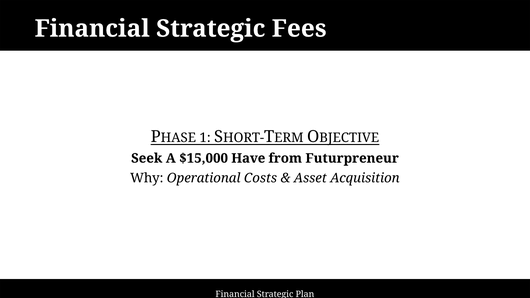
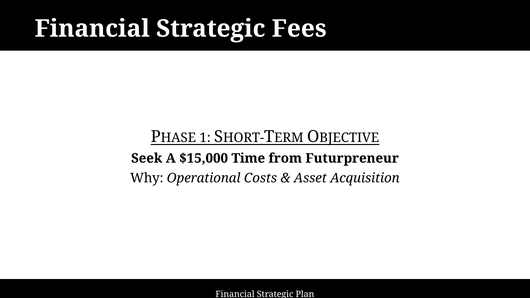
Have: Have -> Time (248, 158)
